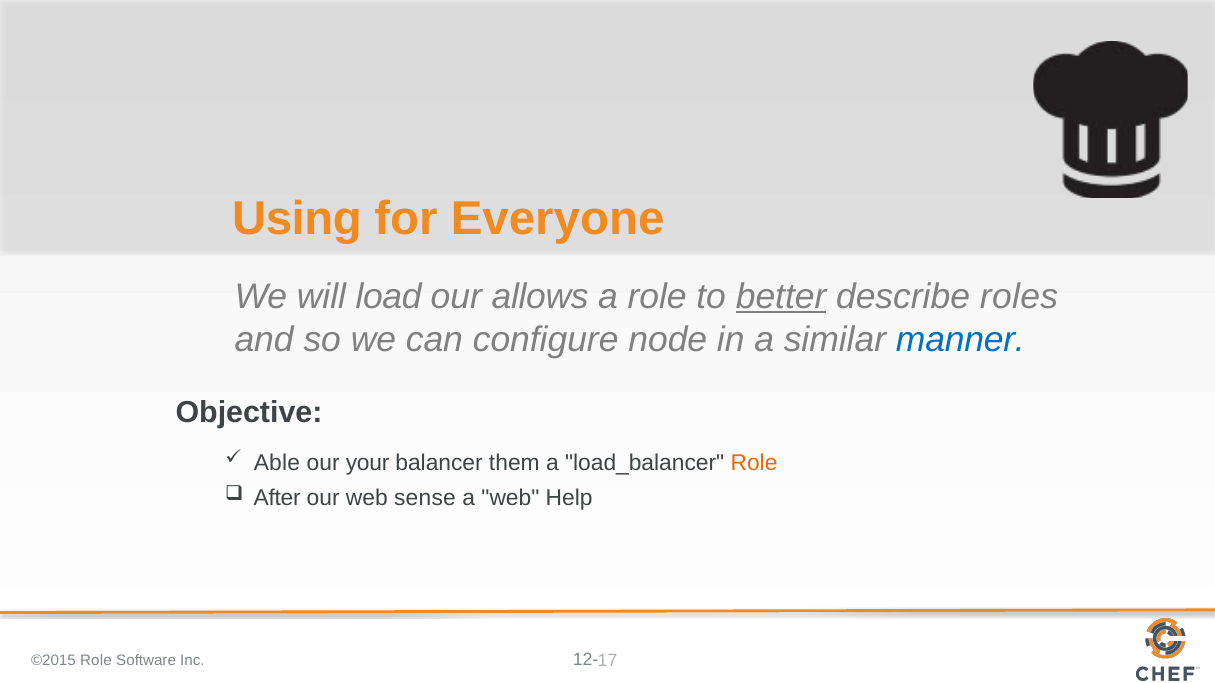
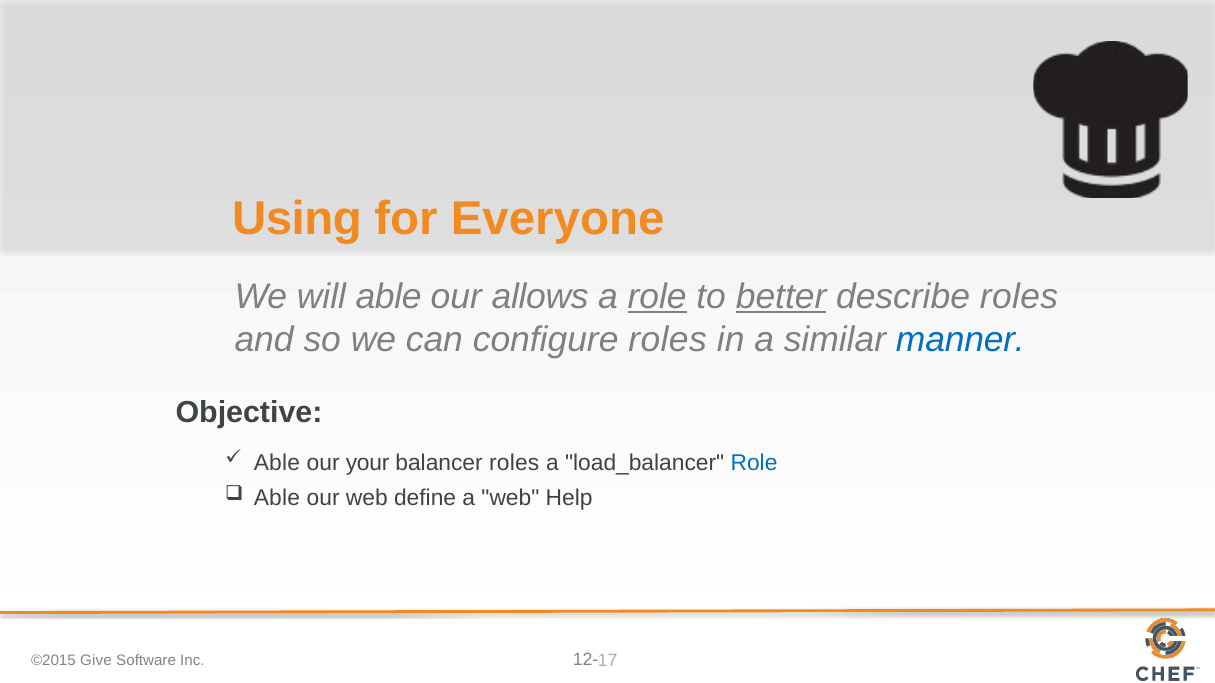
will load: load -> able (389, 297)
role underline: none -> present (657, 297)
configure node: node -> roles (668, 340)
balancer them: them -> roles (514, 463)
Role colour: orange -> blue (754, 463)
After: After -> Able (277, 498)
sense: sense -> define (425, 498)
©2015 Role: Role -> Give (96, 661)
